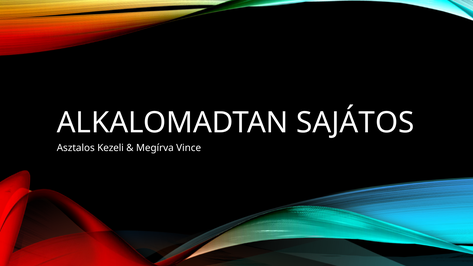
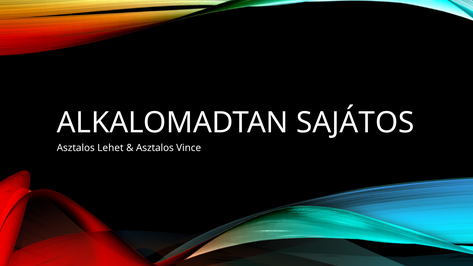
Kezeli: Kezeli -> Lehet (110, 148)
Megírva: Megírva -> Asztalos (155, 148)
